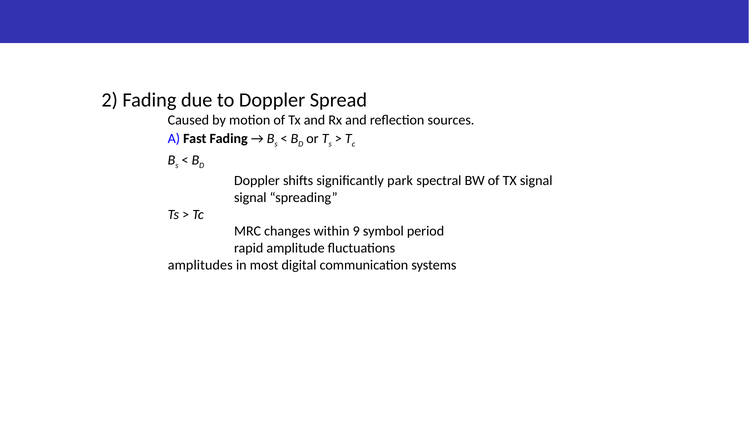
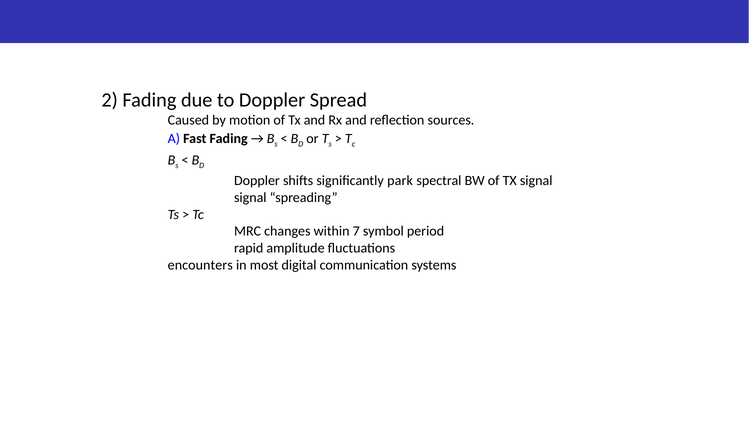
9: 9 -> 7 (356, 231)
amplitudes: amplitudes -> encounters (200, 265)
